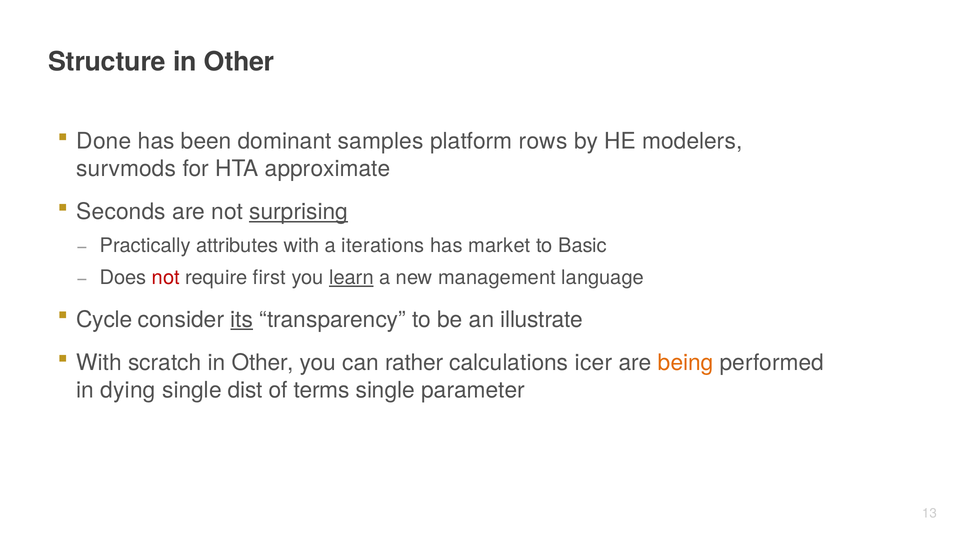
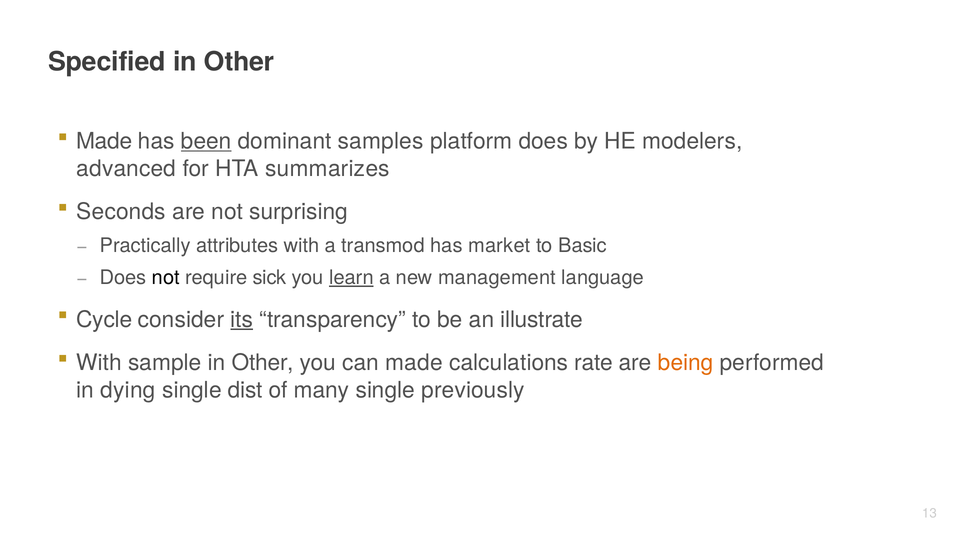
Structure: Structure -> Specified (107, 62)
Done: Done -> Made (104, 141)
been underline: none -> present (206, 141)
platform rows: rows -> does (543, 141)
survmods: survmods -> advanced (126, 168)
approximate: approximate -> summarizes (327, 168)
surprising underline: present -> none (299, 212)
iterations: iterations -> transmod (383, 245)
not colour: red -> black (166, 277)
first: first -> sick (270, 277)
scratch: scratch -> sample (165, 363)
can rather: rather -> made (414, 363)
icer: icer -> rate (594, 363)
terms: terms -> many (321, 390)
parameter: parameter -> previously (473, 390)
